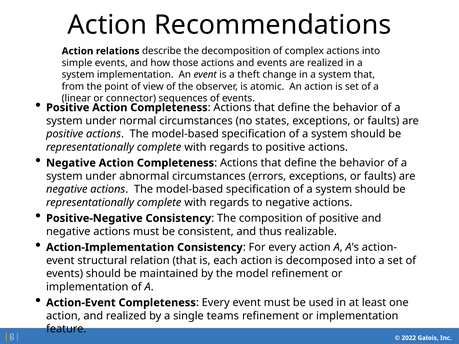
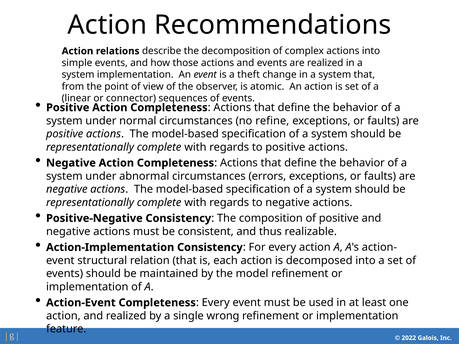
states: states -> refine (272, 121)
teams: teams -> wrong (223, 316)
